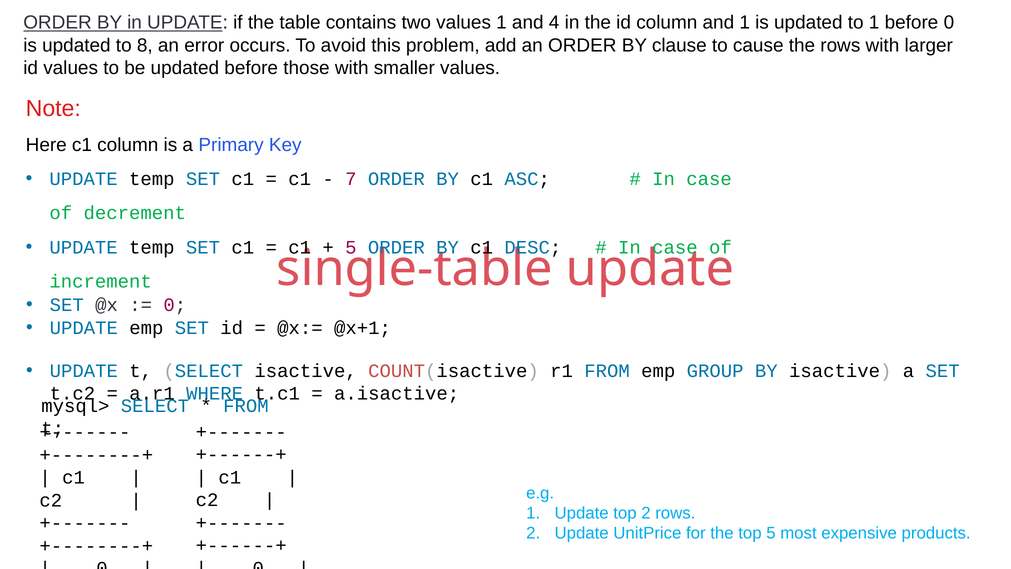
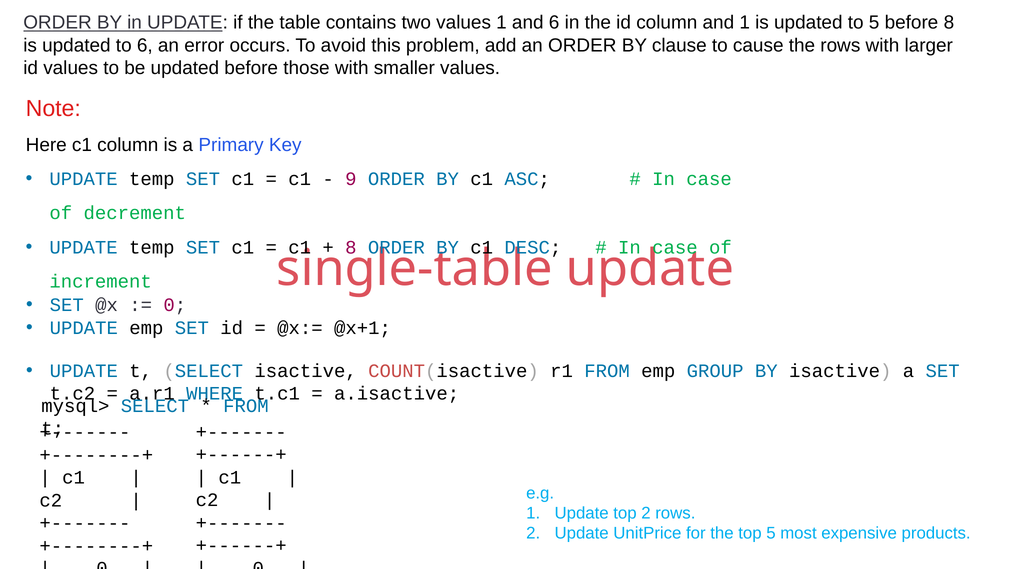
and 4: 4 -> 6 (554, 23)
to 1: 1 -> 5 (874, 23)
before 0: 0 -> 8 (949, 23)
to 8: 8 -> 6 (145, 45)
7: 7 -> 9 (351, 179)
5: 5 -> 8 (351, 247)
